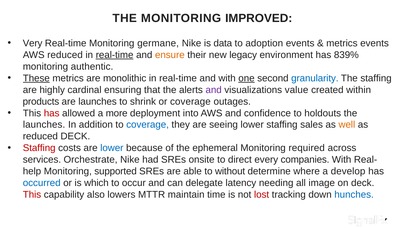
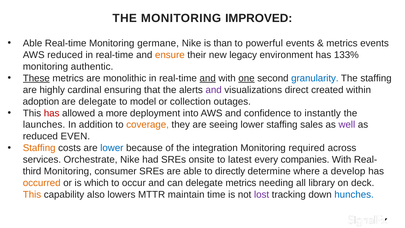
Very: Very -> Able (33, 43)
data: data -> than (223, 43)
adoption: adoption -> powerful (264, 43)
real-time underline: present -> none (115, 55)
839%: 839% -> 133% (346, 55)
and underline: none -> present (208, 78)
value: value -> direct (297, 90)
products: products -> adoption (41, 101)
are launches: launches -> delegate (97, 101)
shrink: shrink -> model (143, 101)
or coverage: coverage -> collection (190, 101)
holdouts: holdouts -> instantly (323, 113)
coverage colour: blue -> orange (148, 125)
well colour: orange -> purple (347, 125)
reduced DECK: DECK -> EVEN (75, 136)
Staffing colour: red -> orange (39, 148)
ephemeral: ephemeral -> integration (215, 148)
direct: direct -> latest (240, 160)
help: help -> third (32, 171)
supported: supported -> consumer (116, 171)
without: without -> directly (230, 171)
occurred colour: blue -> orange (42, 183)
delegate latency: latency -> metrics (241, 183)
image: image -> library (322, 183)
This colour: red -> orange (32, 194)
lost colour: red -> purple (262, 194)
